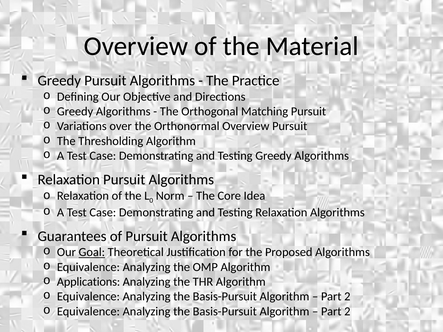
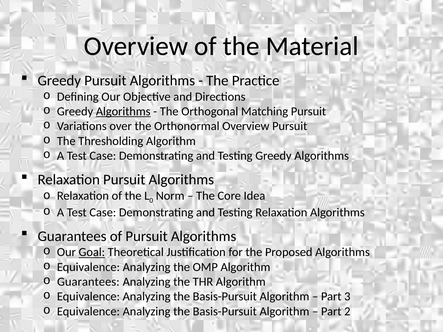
Algorithms underline: none -> present (123, 112)
Applications: Applications -> Guarantees (88, 282)
2: 2 -> 3 (347, 297)
